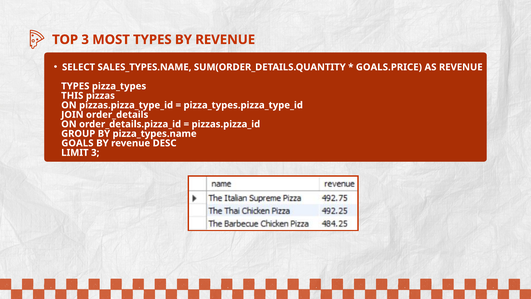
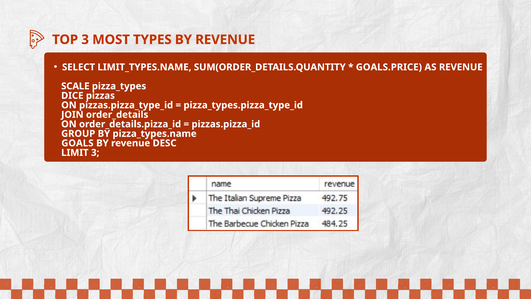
SALES_TYPES.NAME: SALES_TYPES.NAME -> LIMIT_TYPES.NAME (144, 67)
TYPES: TYPES -> SCALE (75, 86)
THIS: THIS -> DICE (72, 96)
